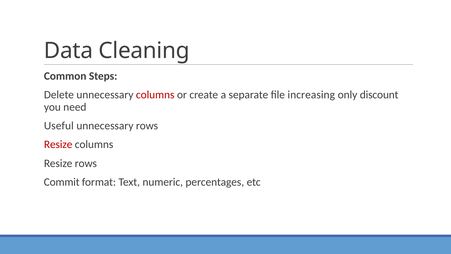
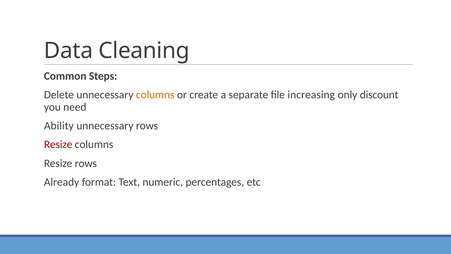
columns colour: red -> orange (155, 95)
Useful: Useful -> Ability (59, 126)
Commit: Commit -> Already (62, 182)
